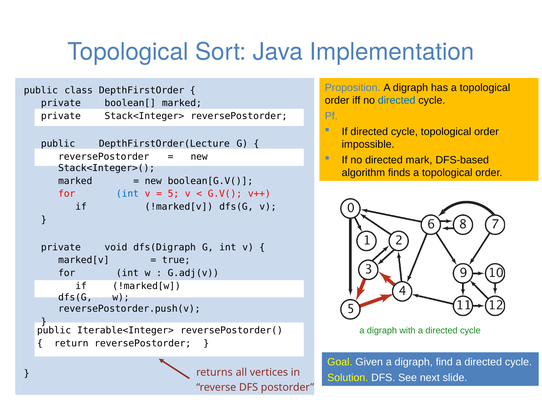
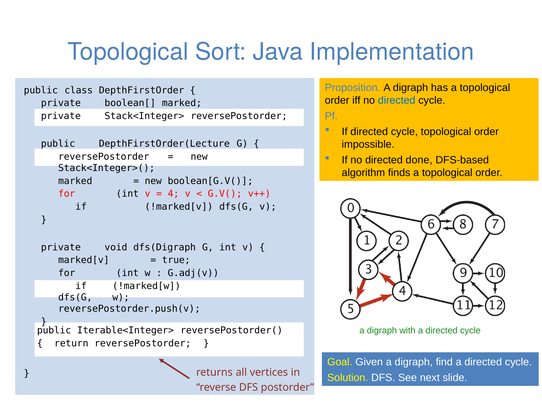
mark: mark -> done (419, 160)
int colour: blue -> black (127, 194)
5: 5 -> 4 (173, 194)
